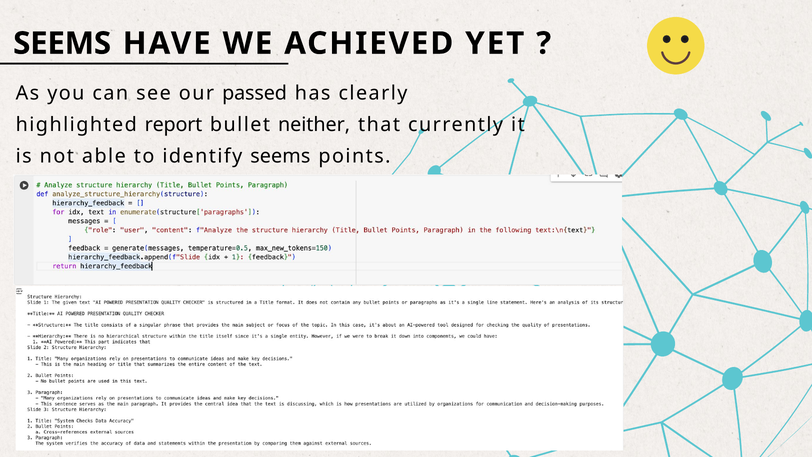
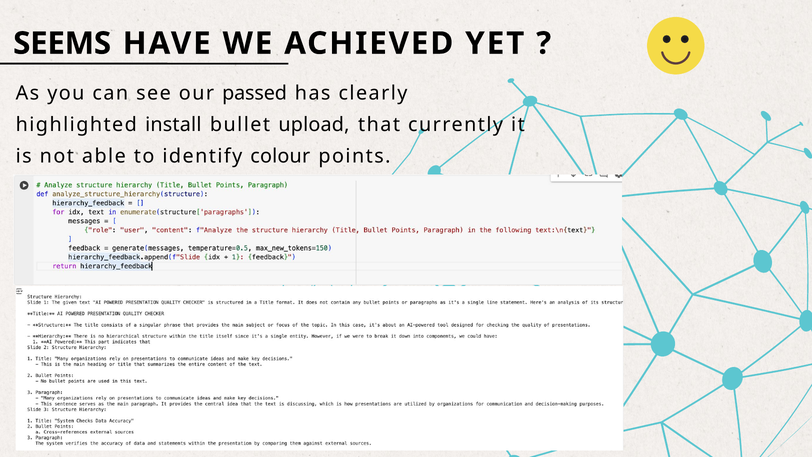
report: report -> install (173, 125)
neither: neither -> upload (314, 125)
identify seems: seems -> colour (280, 156)
